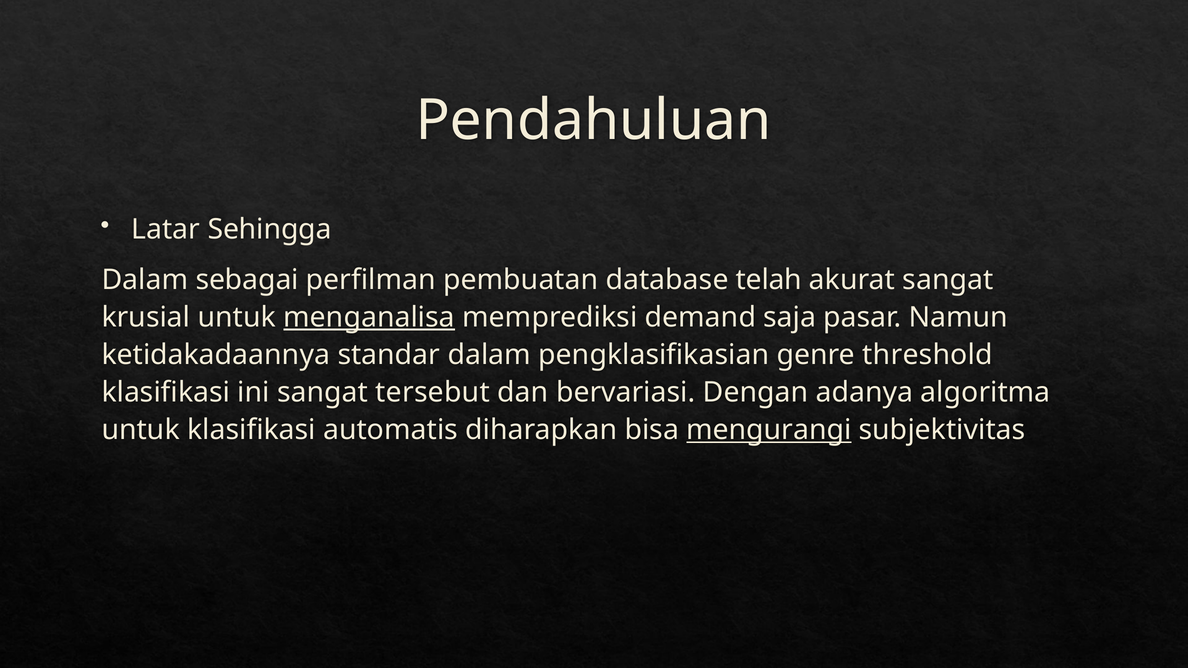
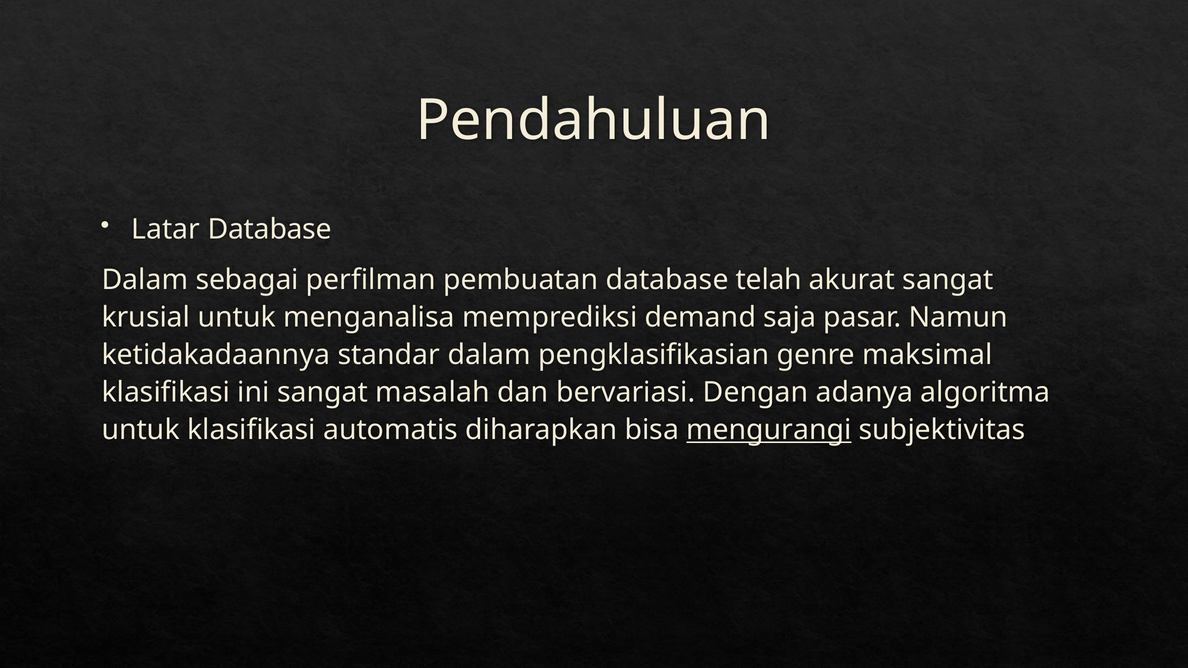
Latar Sehingga: Sehingga -> Database (270, 229)
menganalisa underline: present -> none (369, 317)
threshold: threshold -> maksimal (928, 355)
tersebut: tersebut -> masalah (433, 393)
